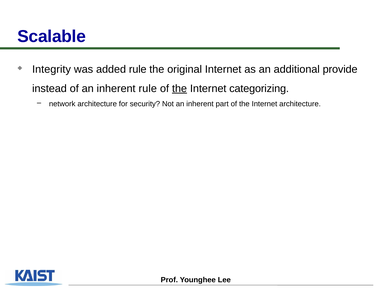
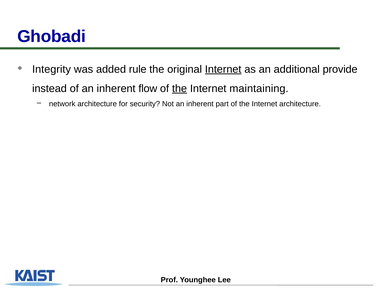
Scalable: Scalable -> Ghobadi (52, 36)
Internet underline: none -> present (223, 69)
inherent rule: rule -> flow (148, 89)
categorizing: categorizing -> maintaining (259, 89)
